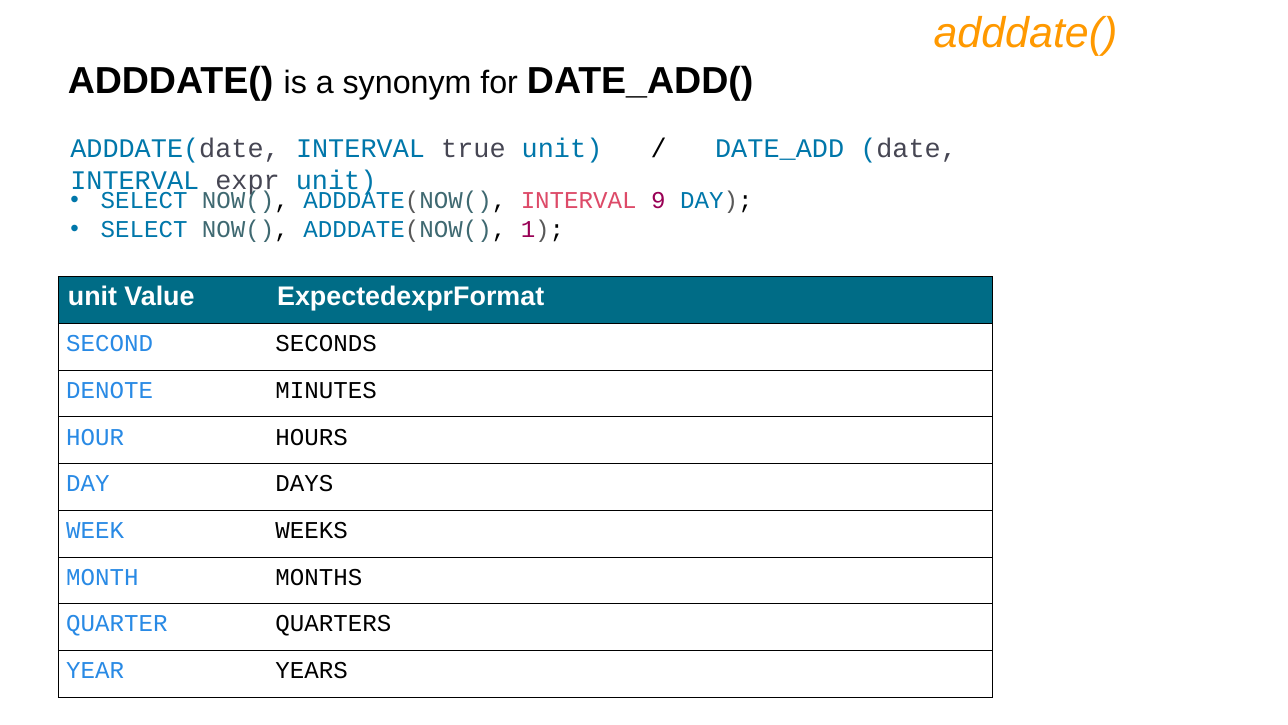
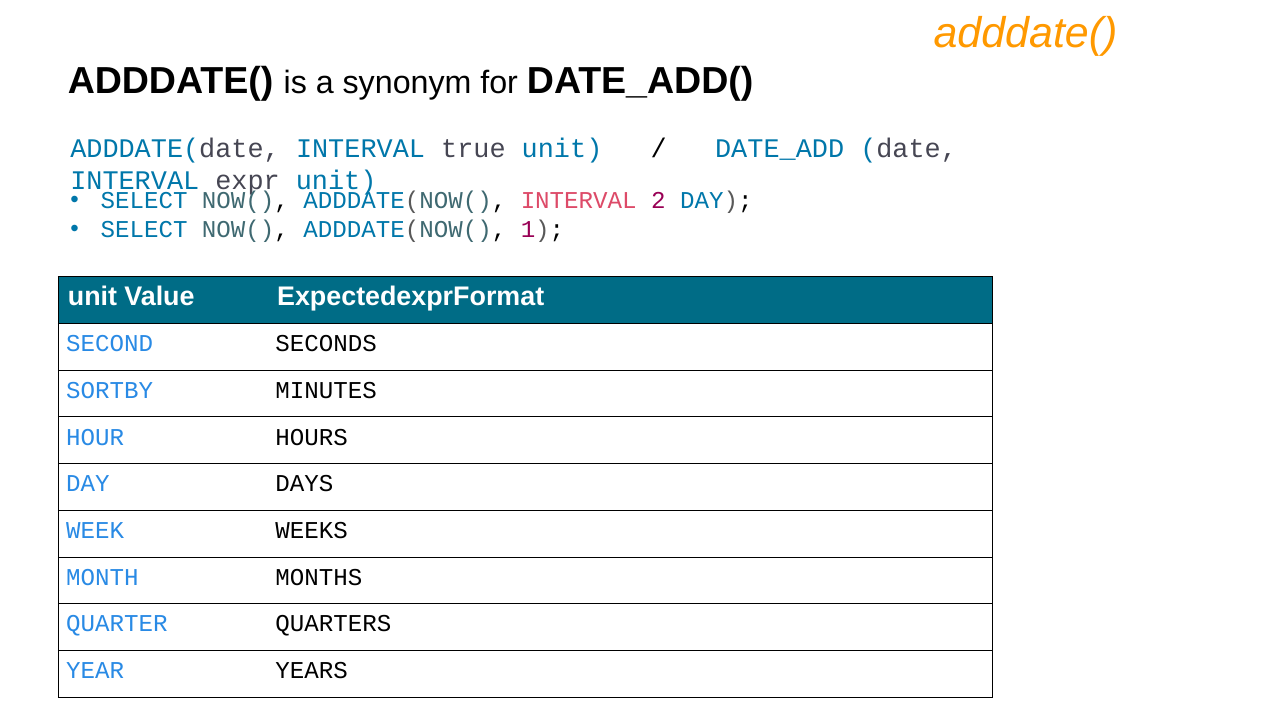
9: 9 -> 2 (658, 201)
DENOTE: DENOTE -> SORTBY (110, 390)
